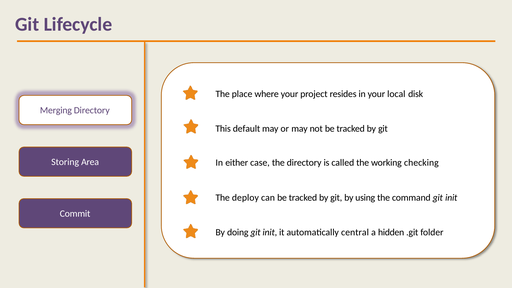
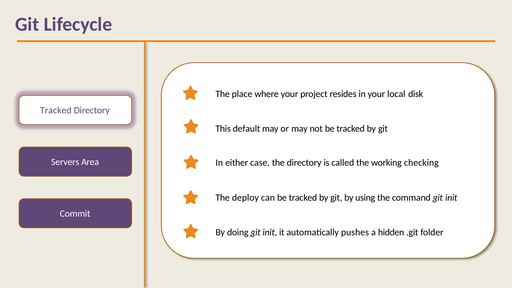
Merging: Merging -> Tracked (56, 110)
Storing: Storing -> Servers (65, 162)
central: central -> pushes (355, 232)
